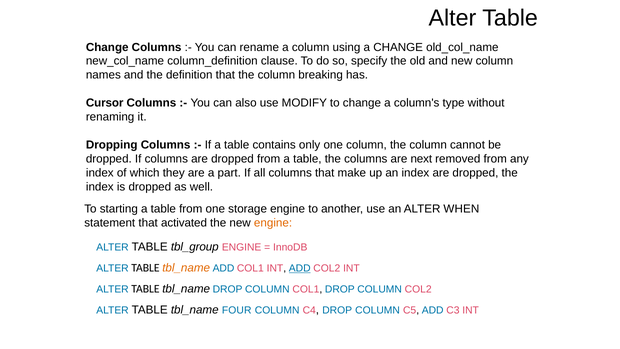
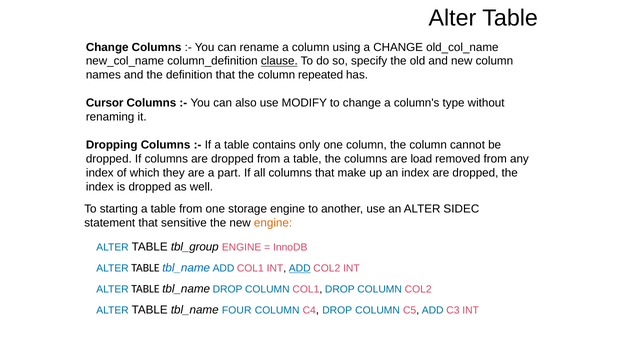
clause underline: none -> present (279, 61)
breaking: breaking -> repeated (321, 75)
next: next -> load (421, 159)
WHEN: WHEN -> SIDEC (461, 209)
activated: activated -> sensitive (184, 223)
tbl_name colour: orange -> blue (186, 268)
